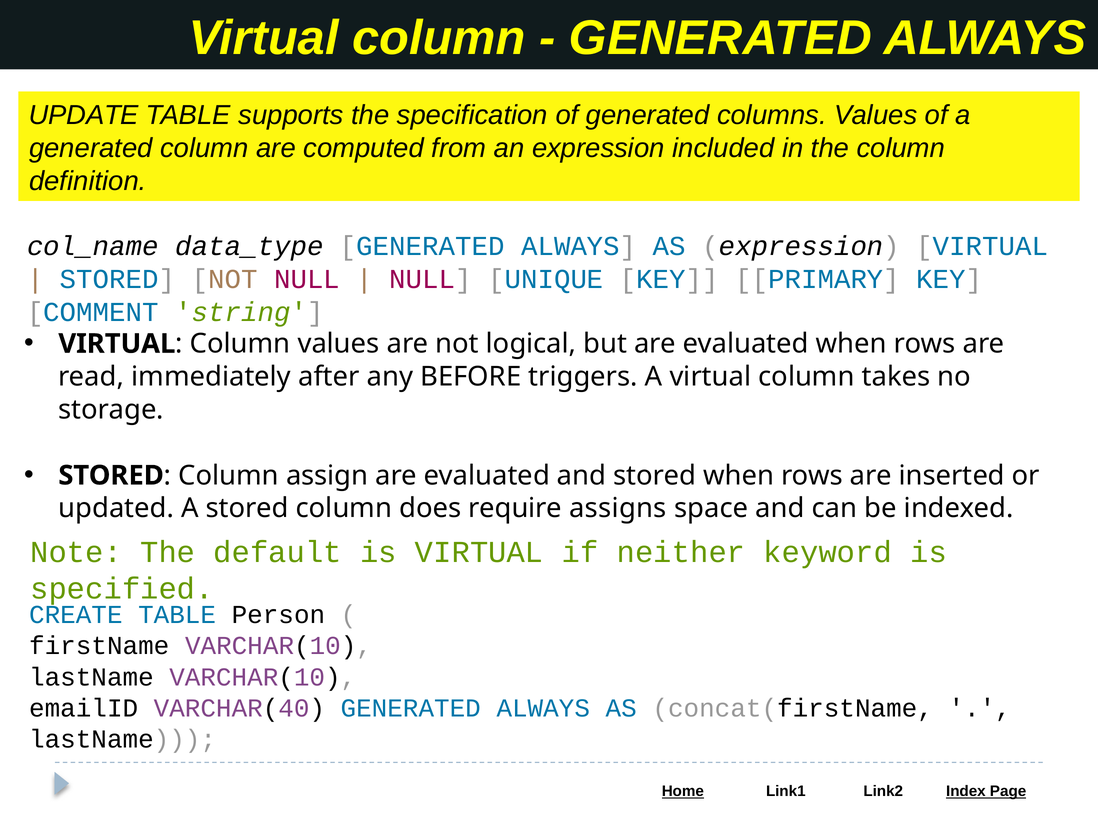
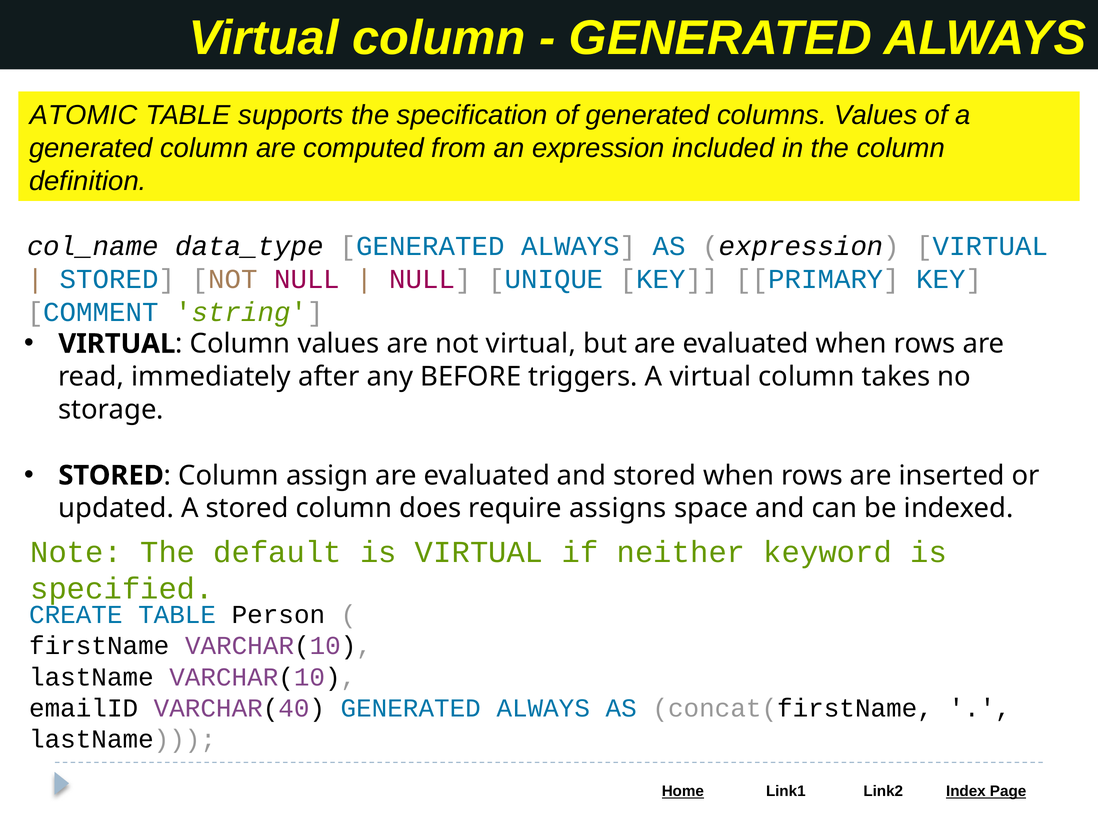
UPDATE: UPDATE -> ATOMIC (84, 115)
not logical: logical -> virtual (531, 344)
